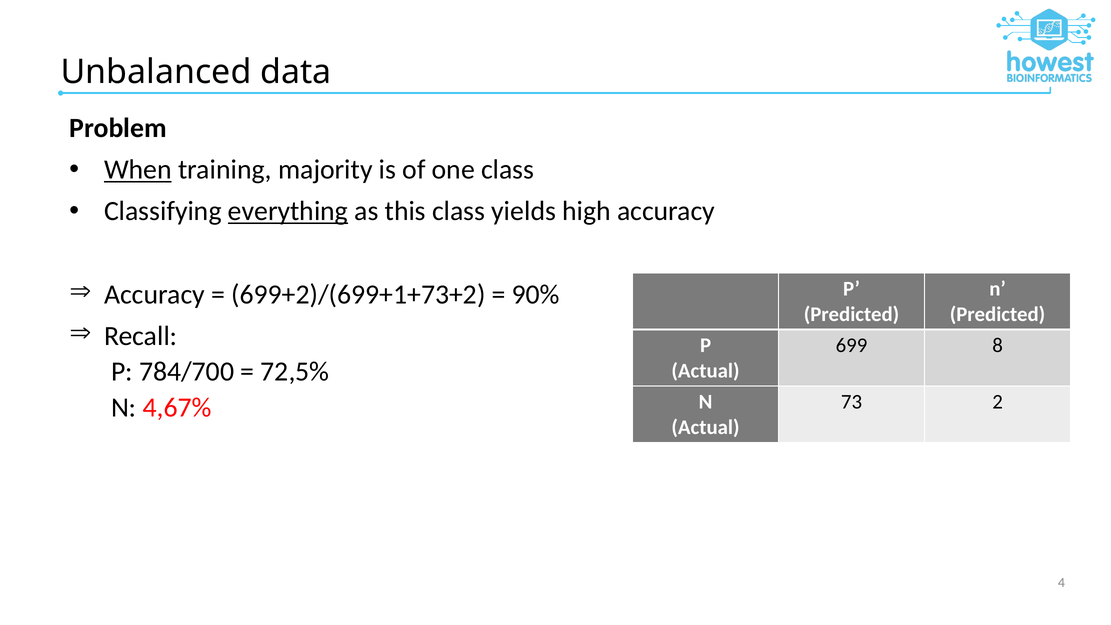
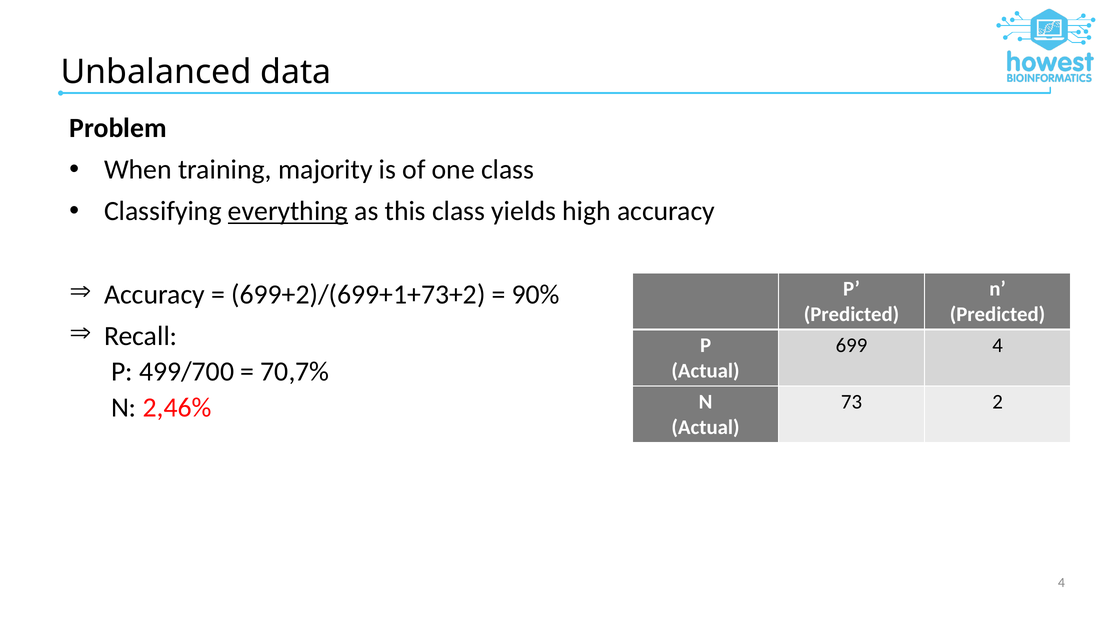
When underline: present -> none (138, 170)
699 8: 8 -> 4 (998, 345)
784/700: 784/700 -> 499/700 (187, 372)
72,5%: 72,5% -> 70,7% (295, 372)
4,67%: 4,67% -> 2,46% (177, 408)
